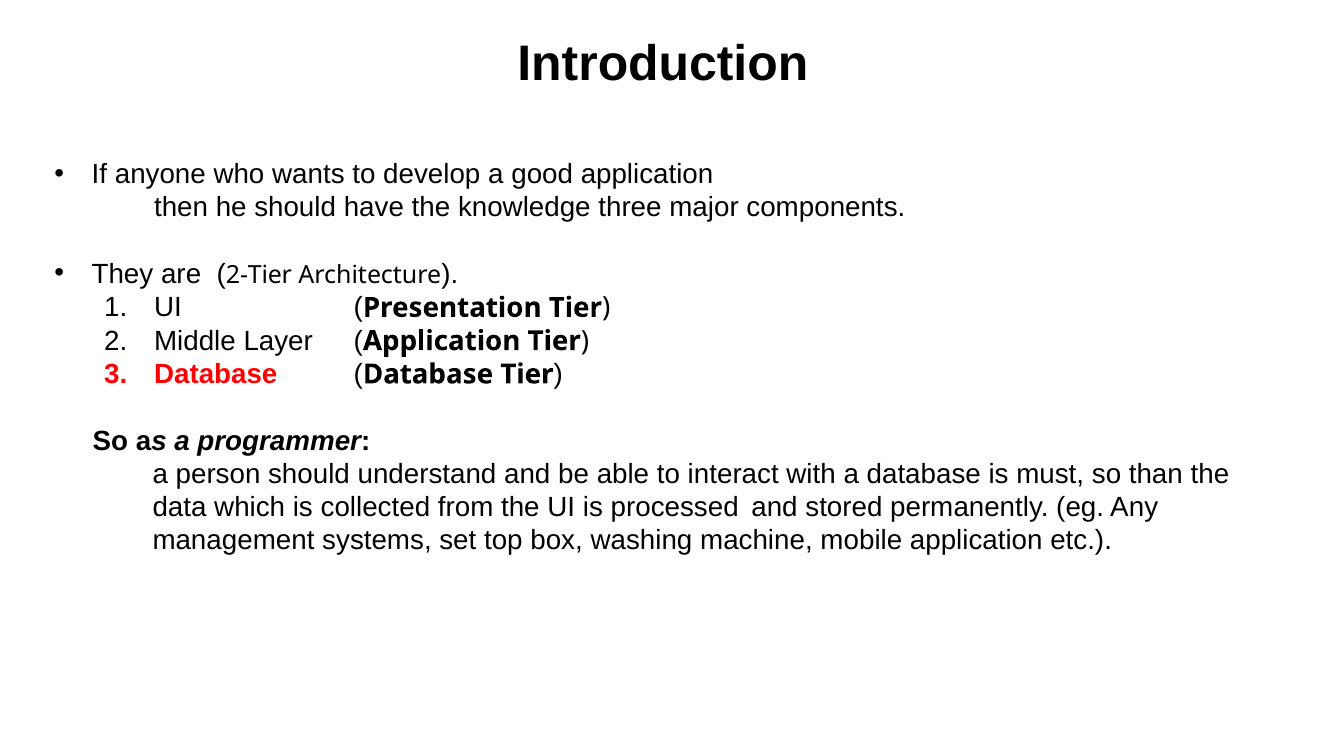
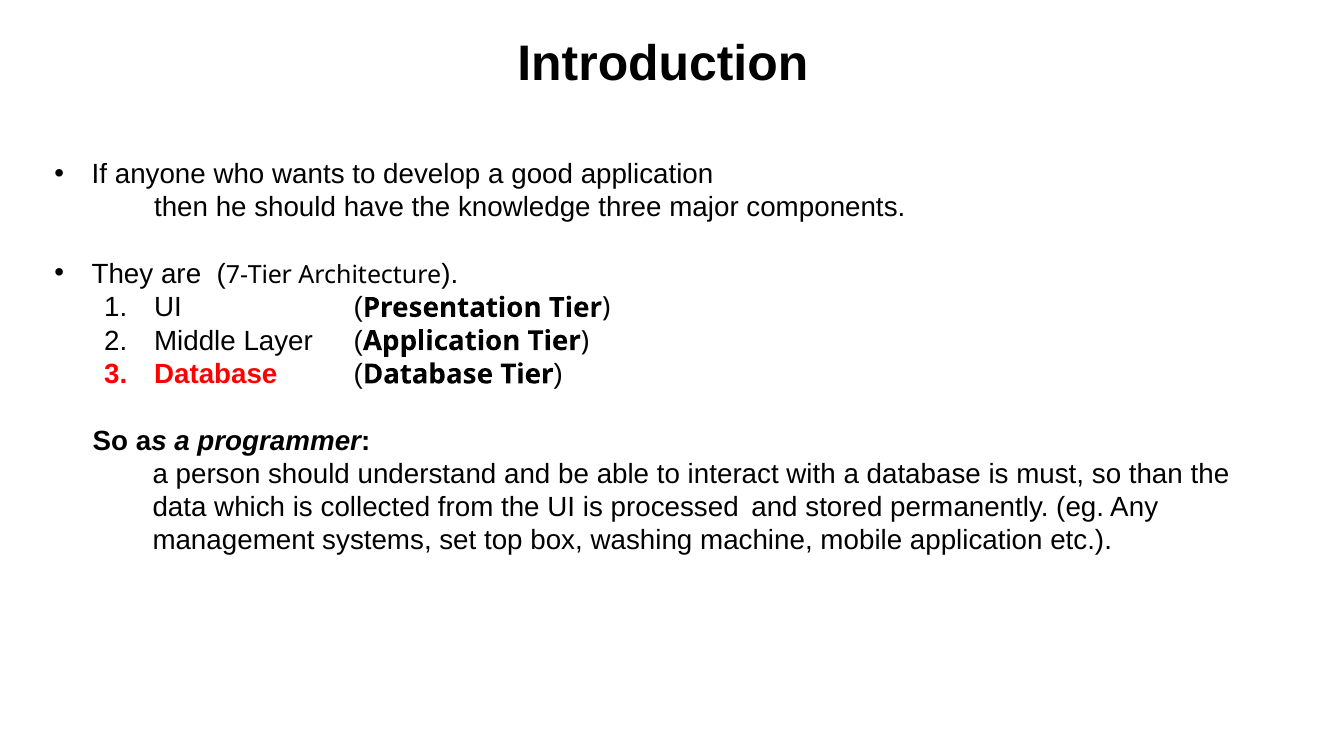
2-Tier: 2-Tier -> 7-Tier (259, 275)
